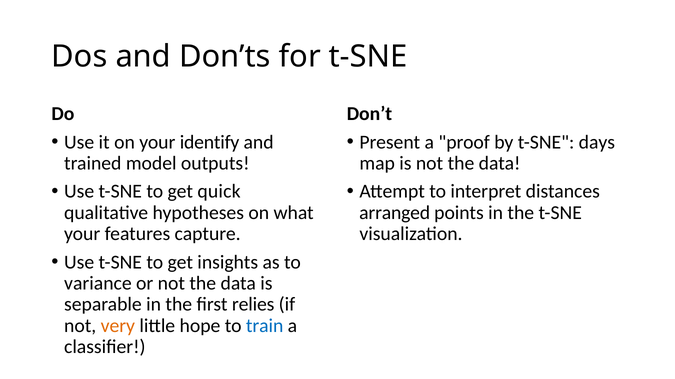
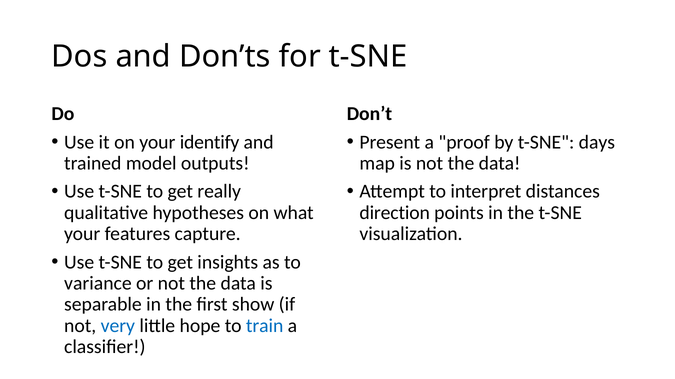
quick: quick -> really (219, 192)
arranged: arranged -> direction (395, 213)
relies: relies -> show (253, 305)
very colour: orange -> blue (118, 326)
